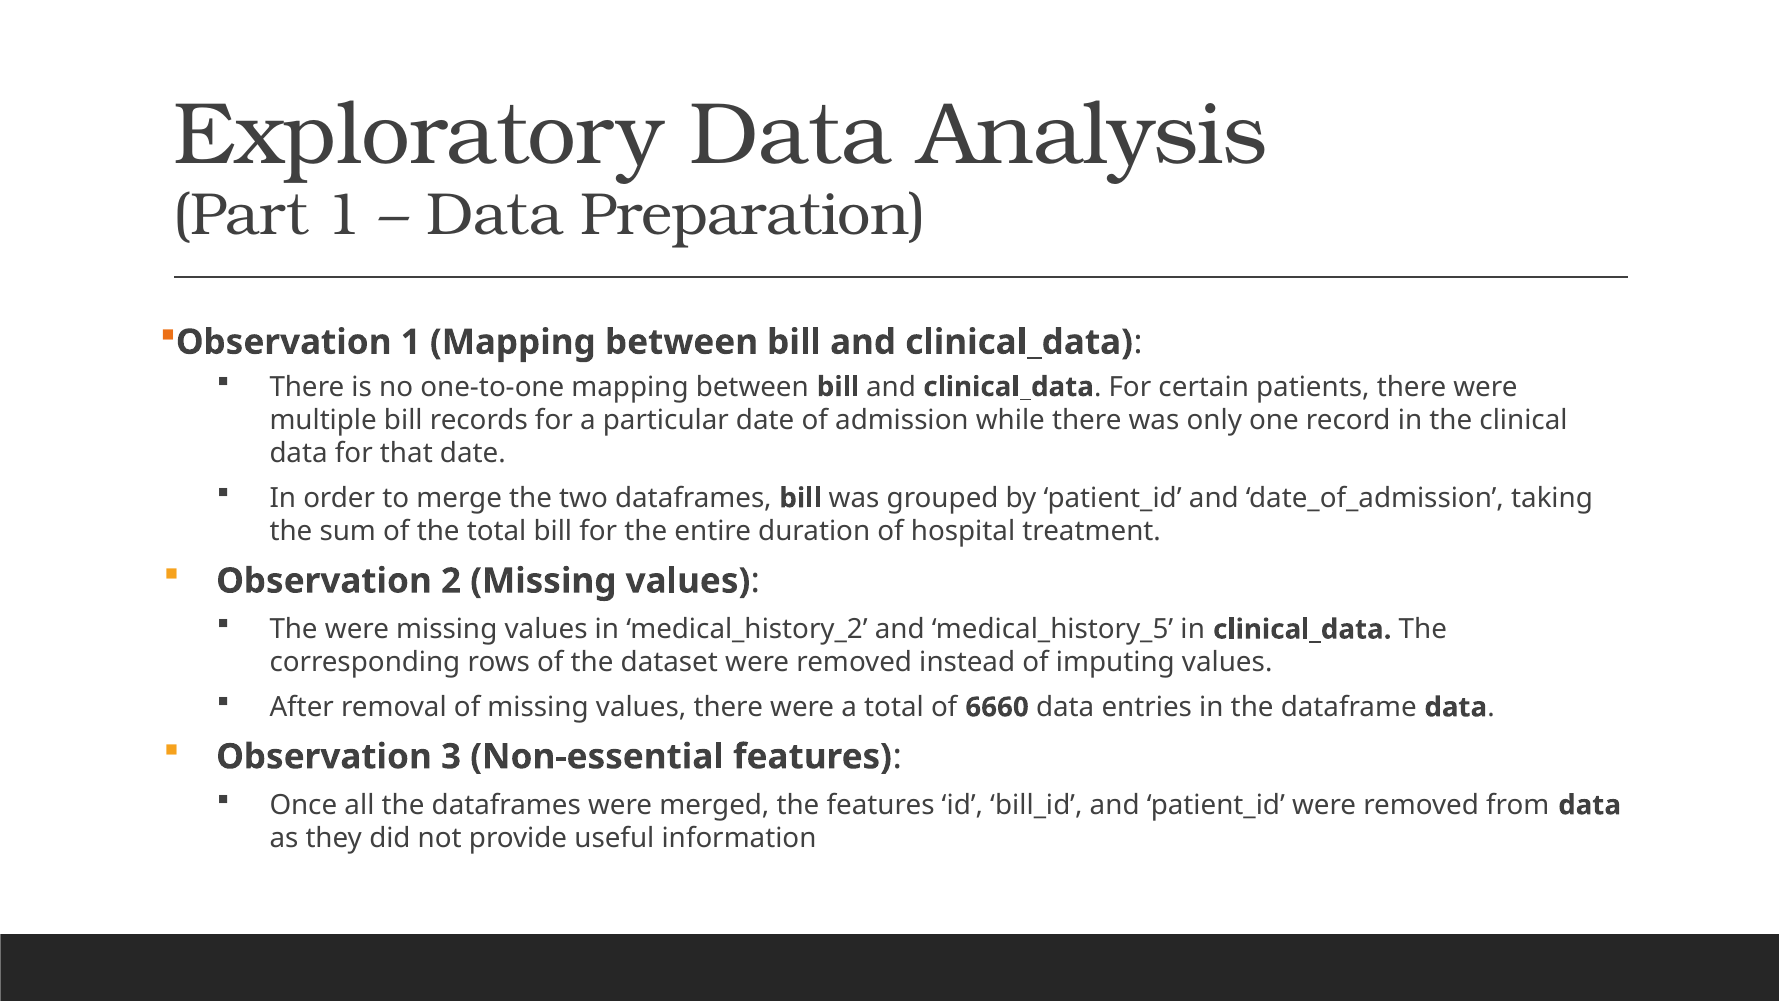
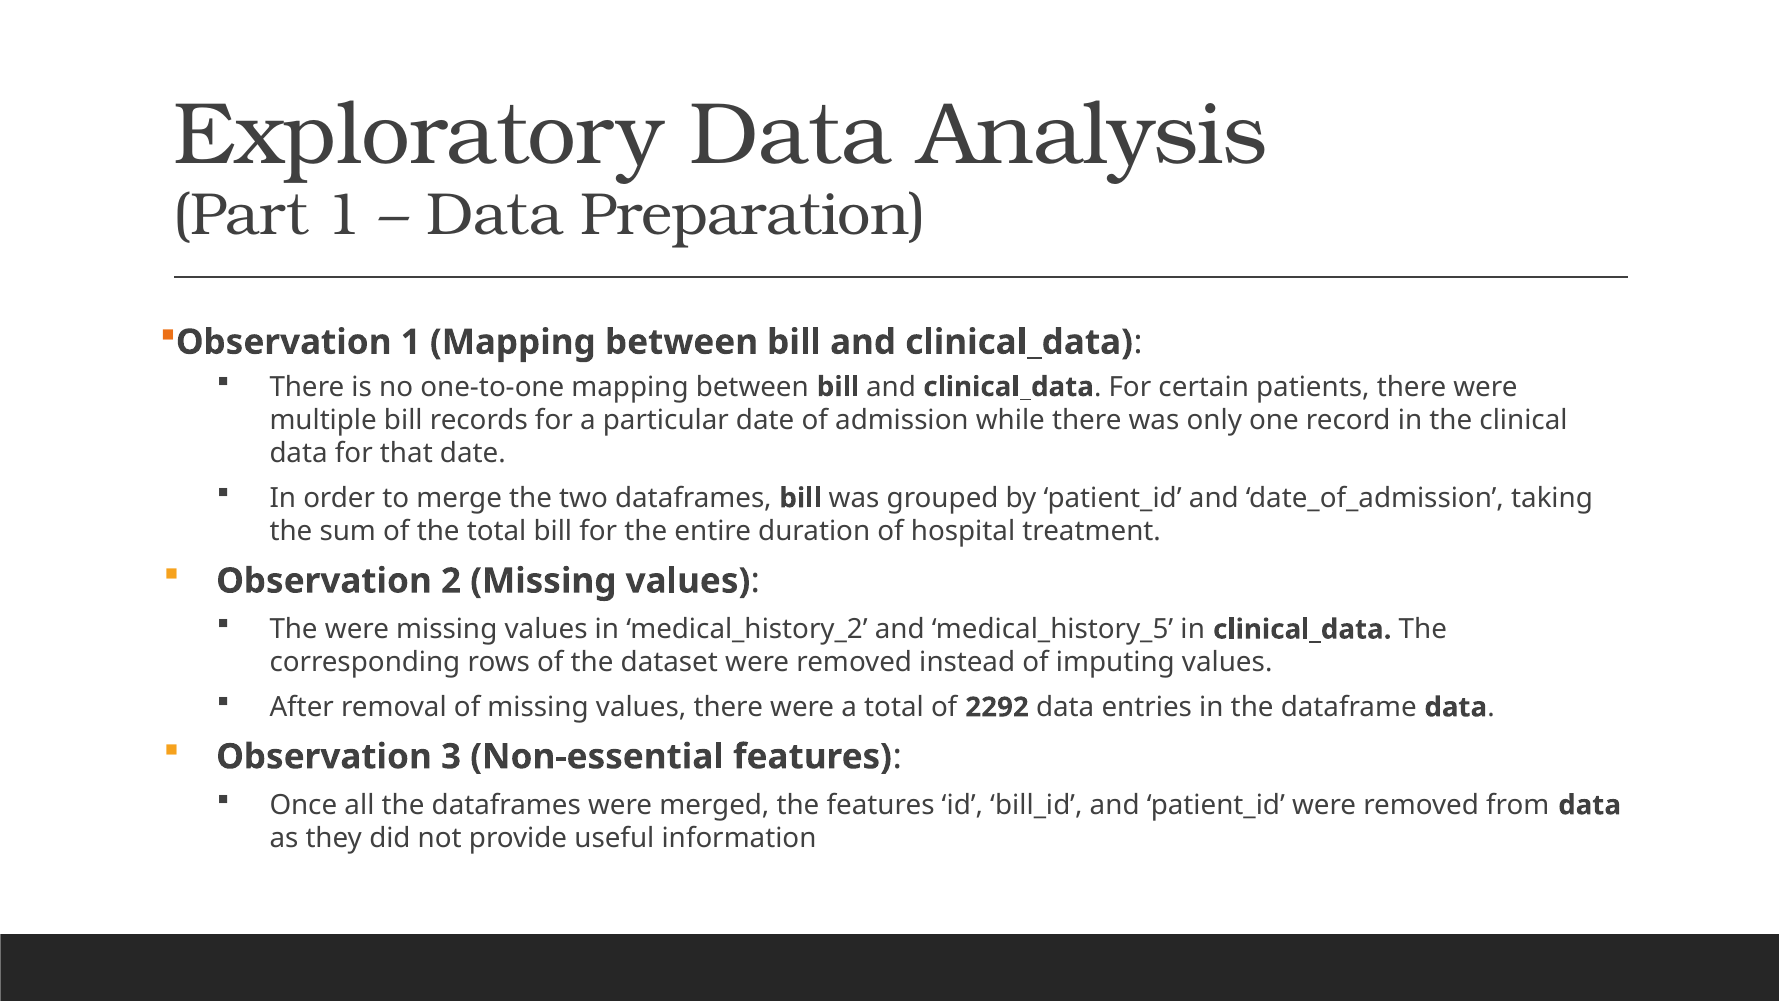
6660: 6660 -> 2292 (997, 707)
